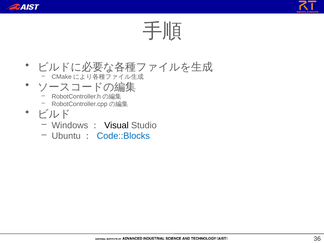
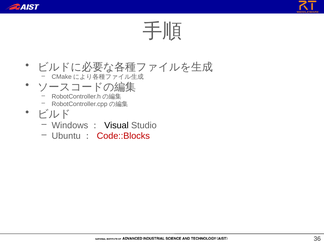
Code::Blocks colour: blue -> red (123, 136)
